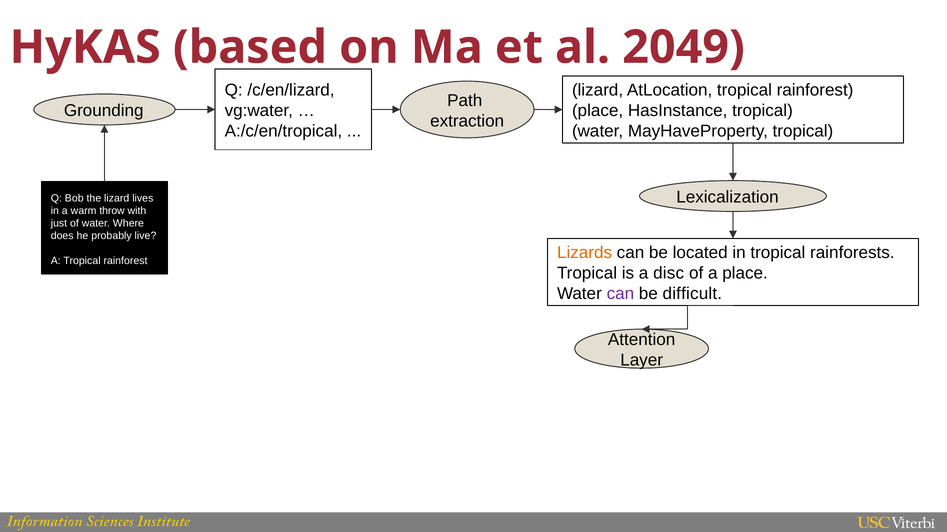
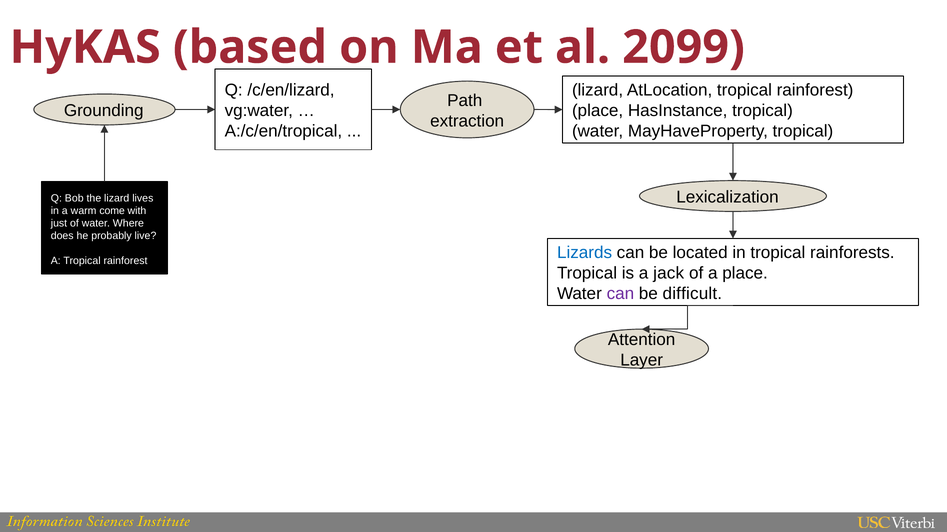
2049: 2049 -> 2099 (684, 47)
throw: throw -> come (112, 211)
Lizards colour: orange -> blue (585, 253)
disc: disc -> jack (669, 274)
